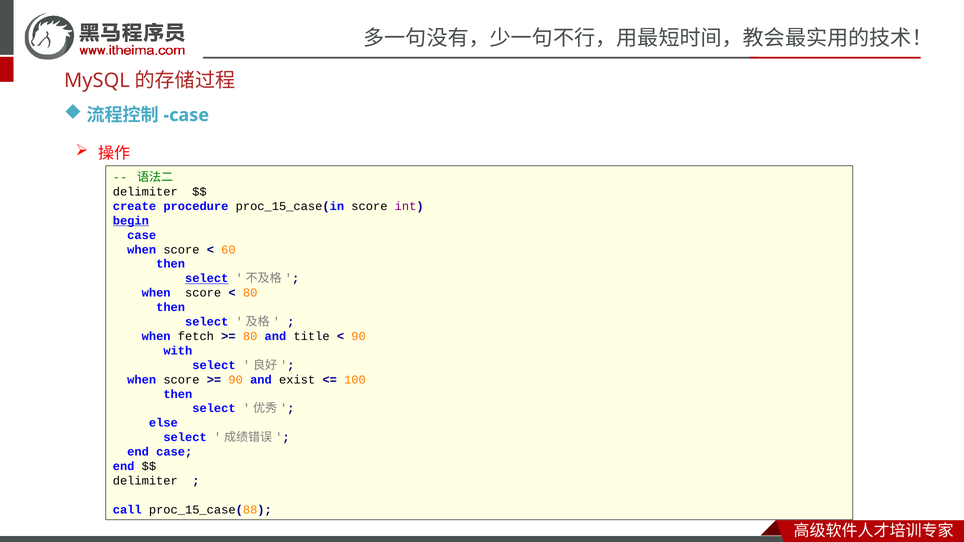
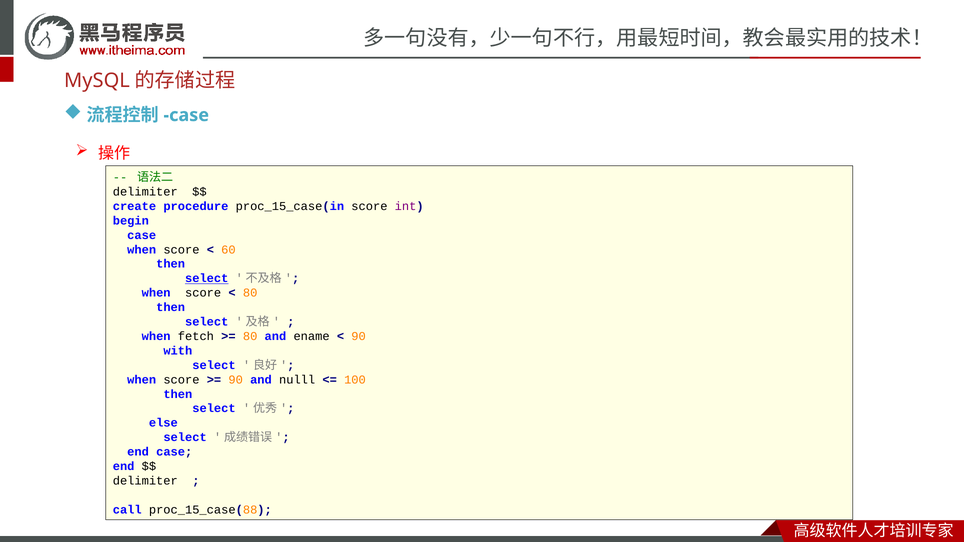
begin underline: present -> none (131, 221)
title: title -> ename (312, 336)
exist: exist -> nulll (297, 380)
